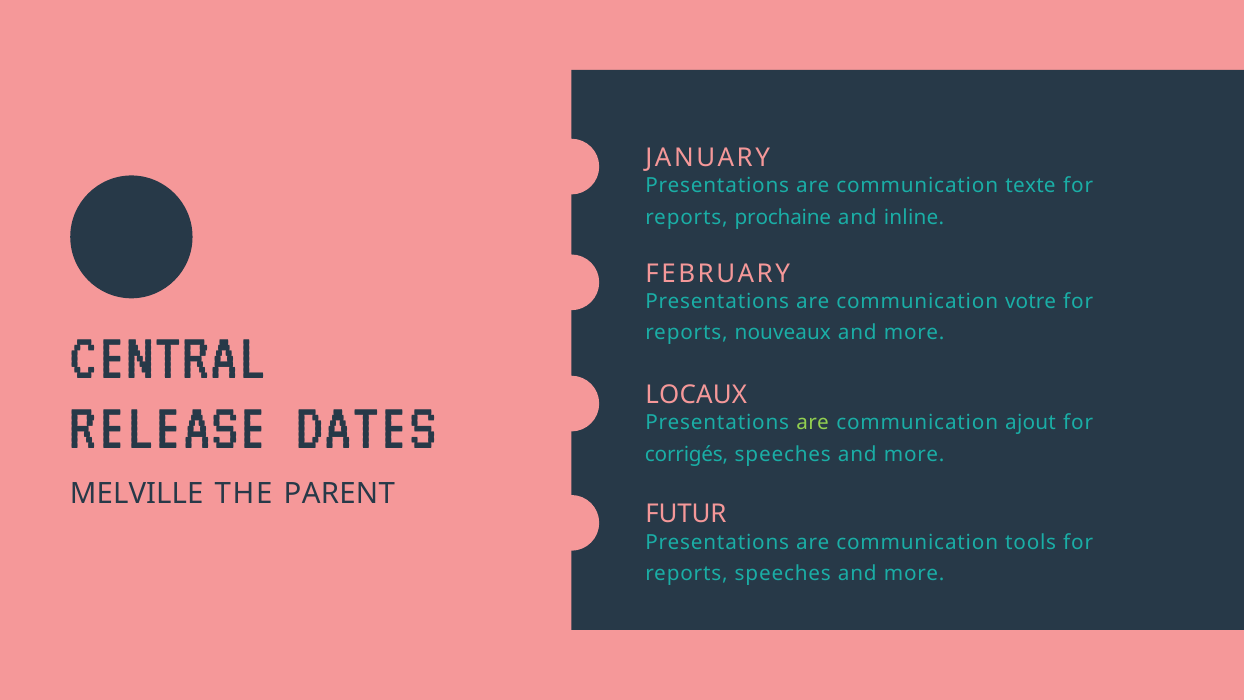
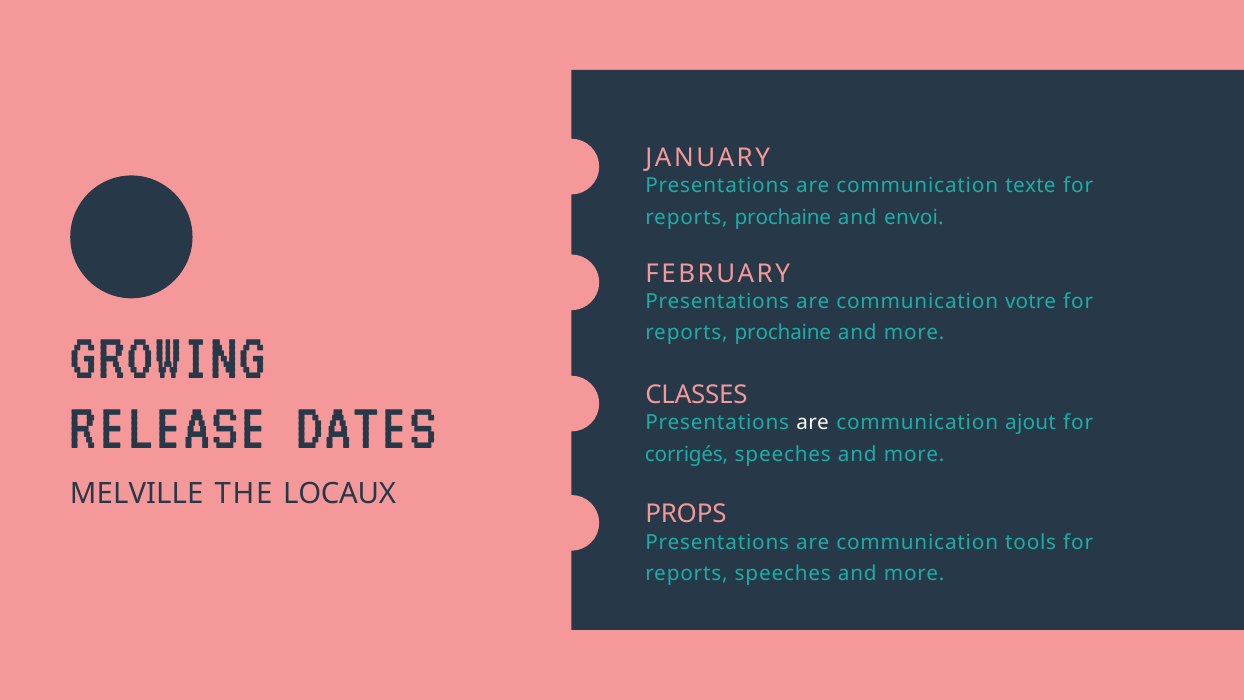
inline: inline -> envoi (914, 217)
CENTRAL: CENTRAL -> GROWING (168, 356)
nouveaux: nouveaux -> prochaine (783, 333)
LOCAUX: LOCAUX -> CLASSES (696, 395)
are colour: light green -> white (813, 423)
PARENT: PARENT -> LOCAUX (340, 494)
FUTUR: FUTUR -> PROPS (686, 514)
